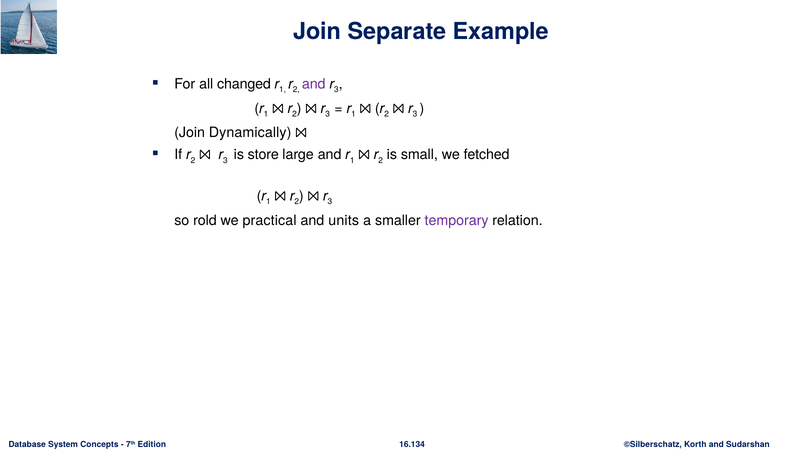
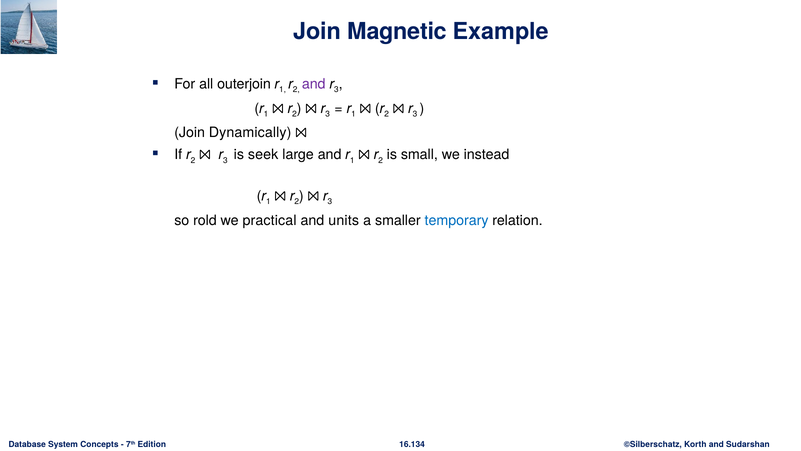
Separate: Separate -> Magnetic (397, 31)
changed: changed -> outerjoin (244, 84)
store: store -> seek (263, 155)
fetched: fetched -> instead (487, 155)
temporary colour: purple -> blue (457, 220)
